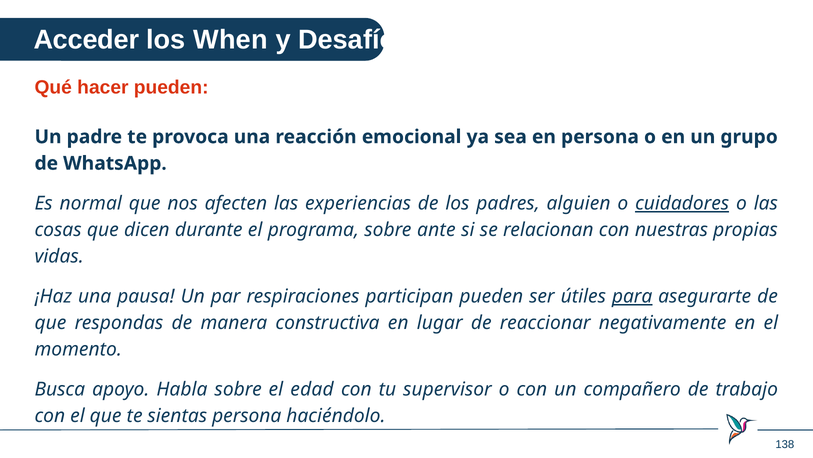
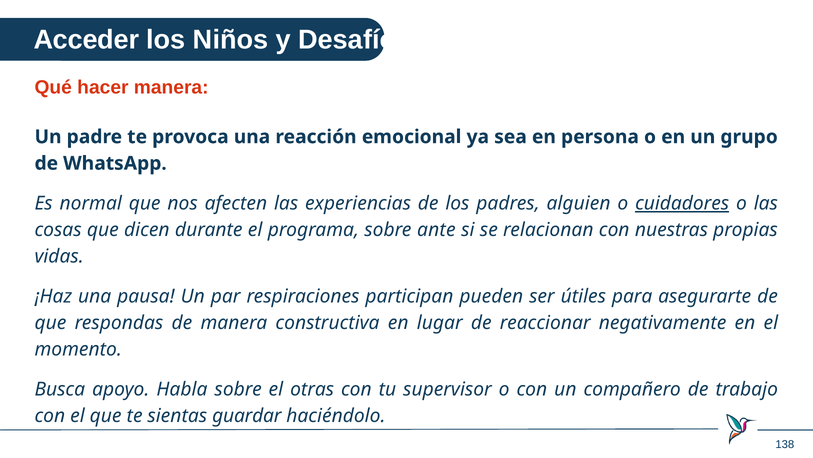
When: When -> Niños (231, 40)
hacer pueden: pueden -> manera (171, 87)
para underline: present -> none (632, 296)
edad: edad -> otras (312, 389)
sientas persona: persona -> guardar (247, 416)
